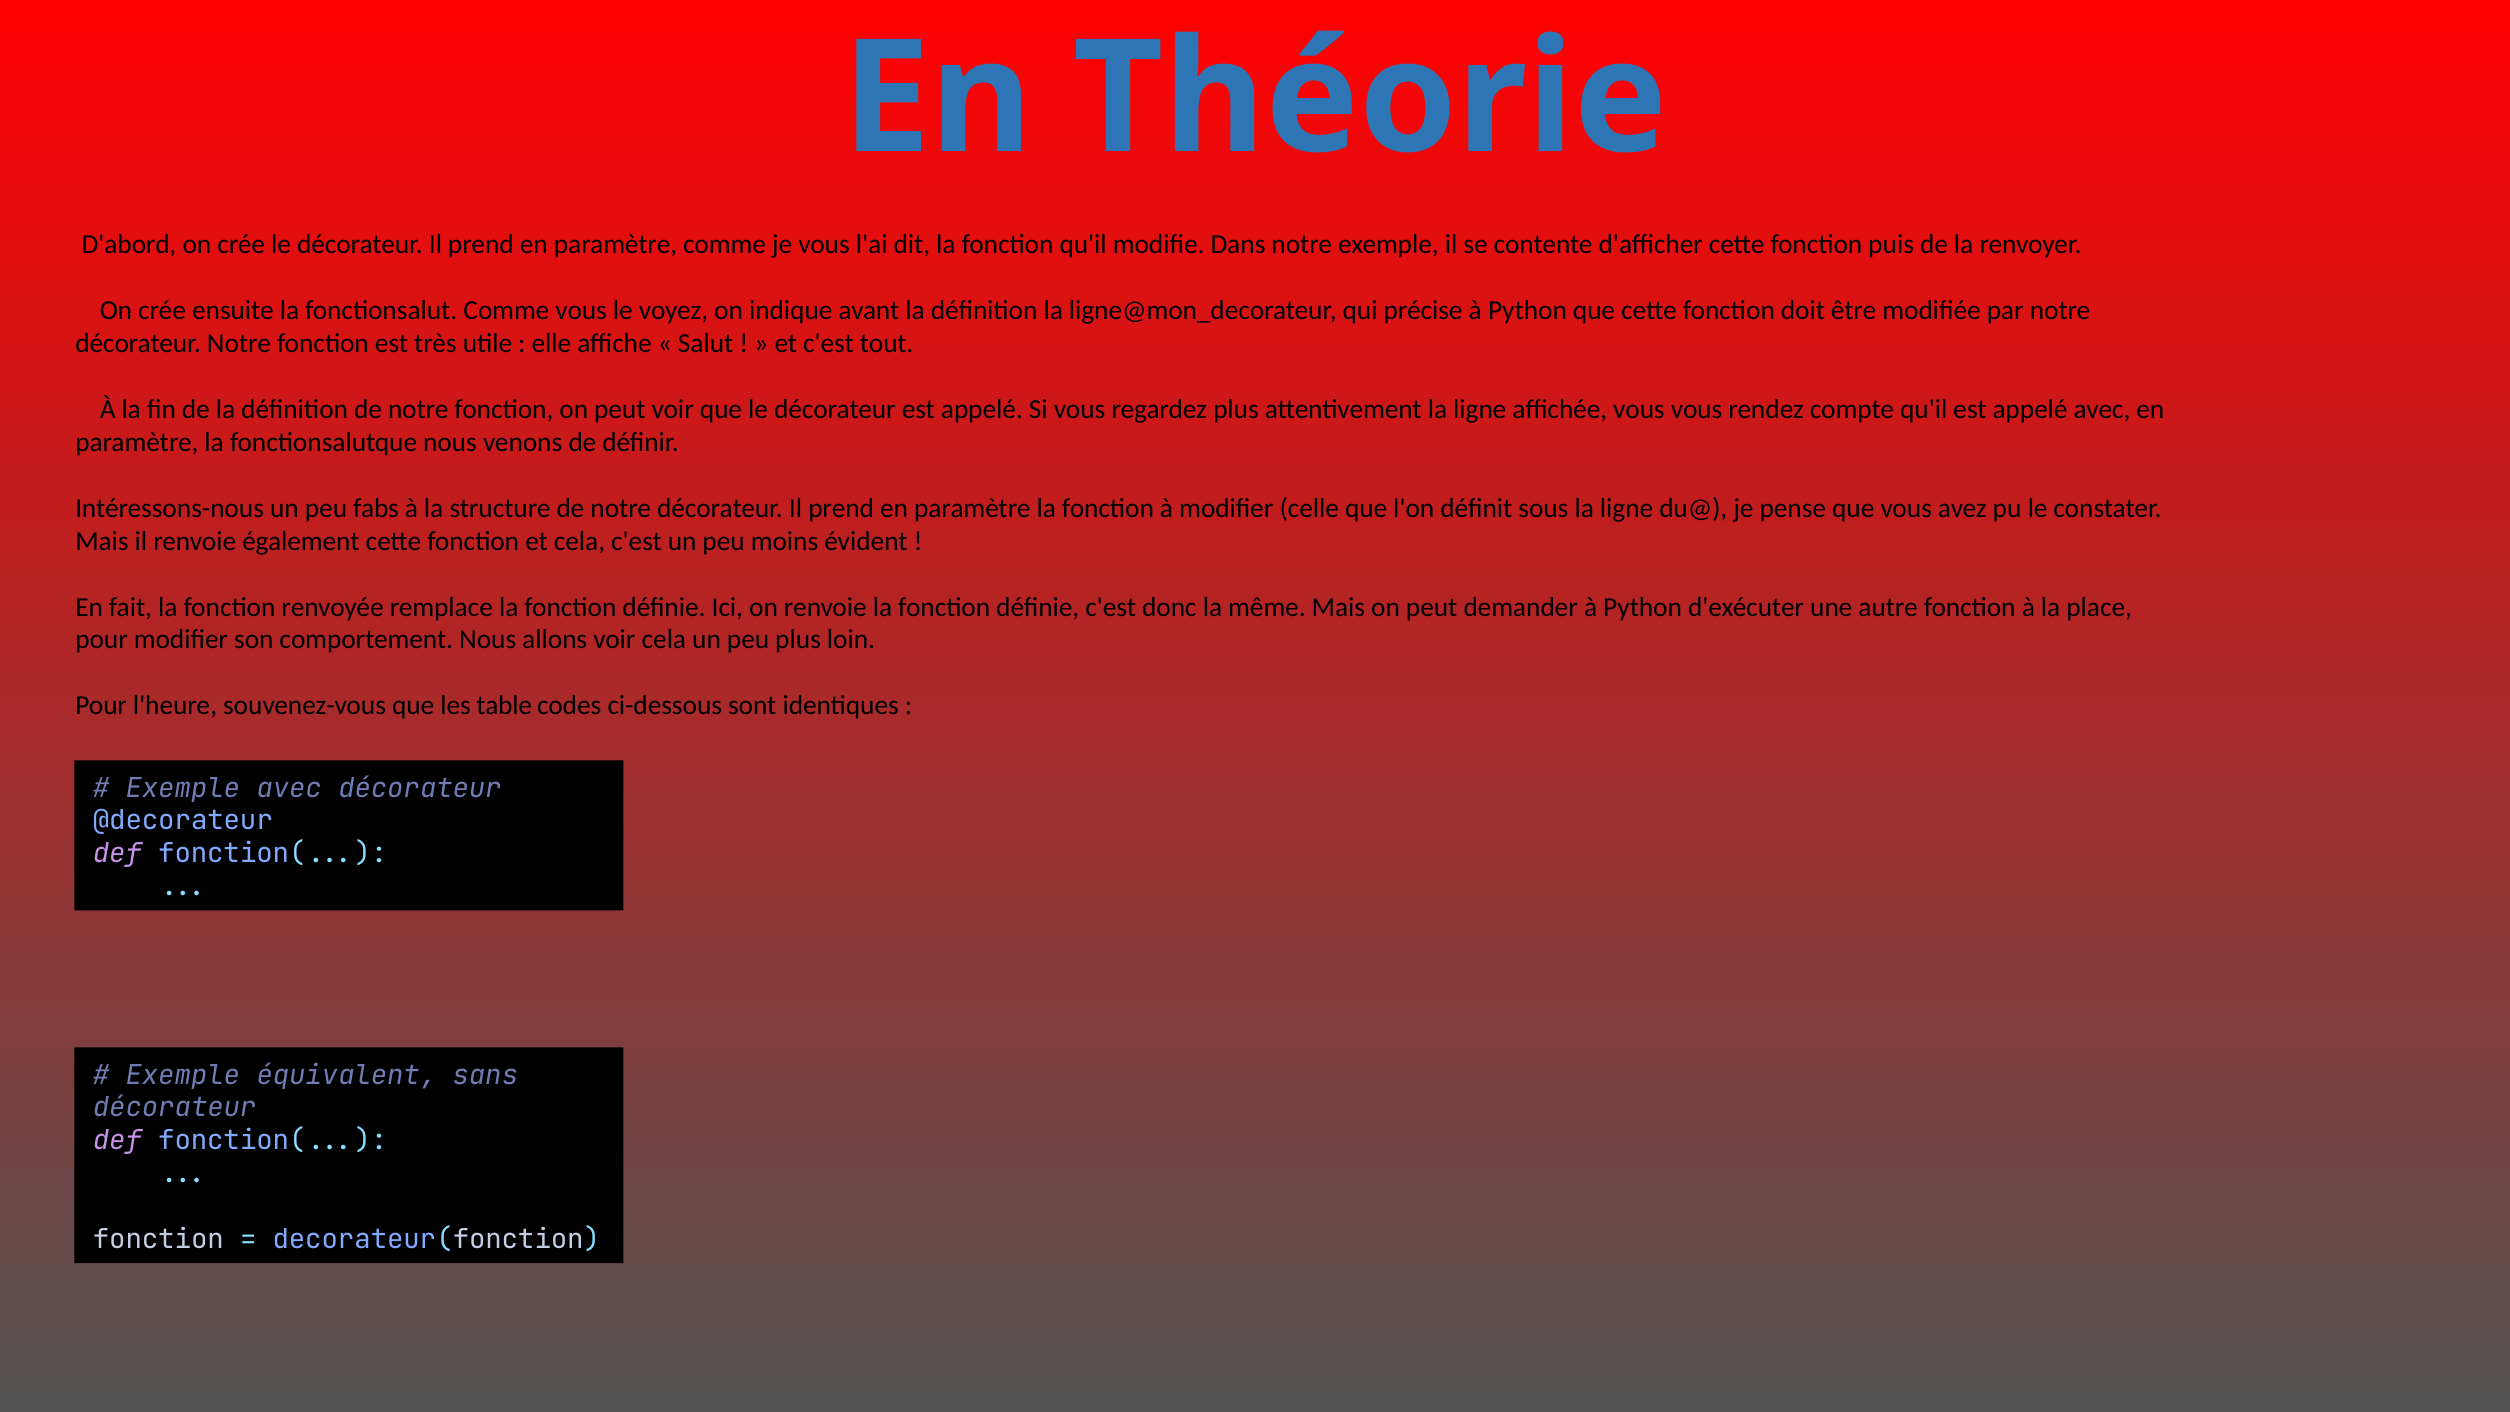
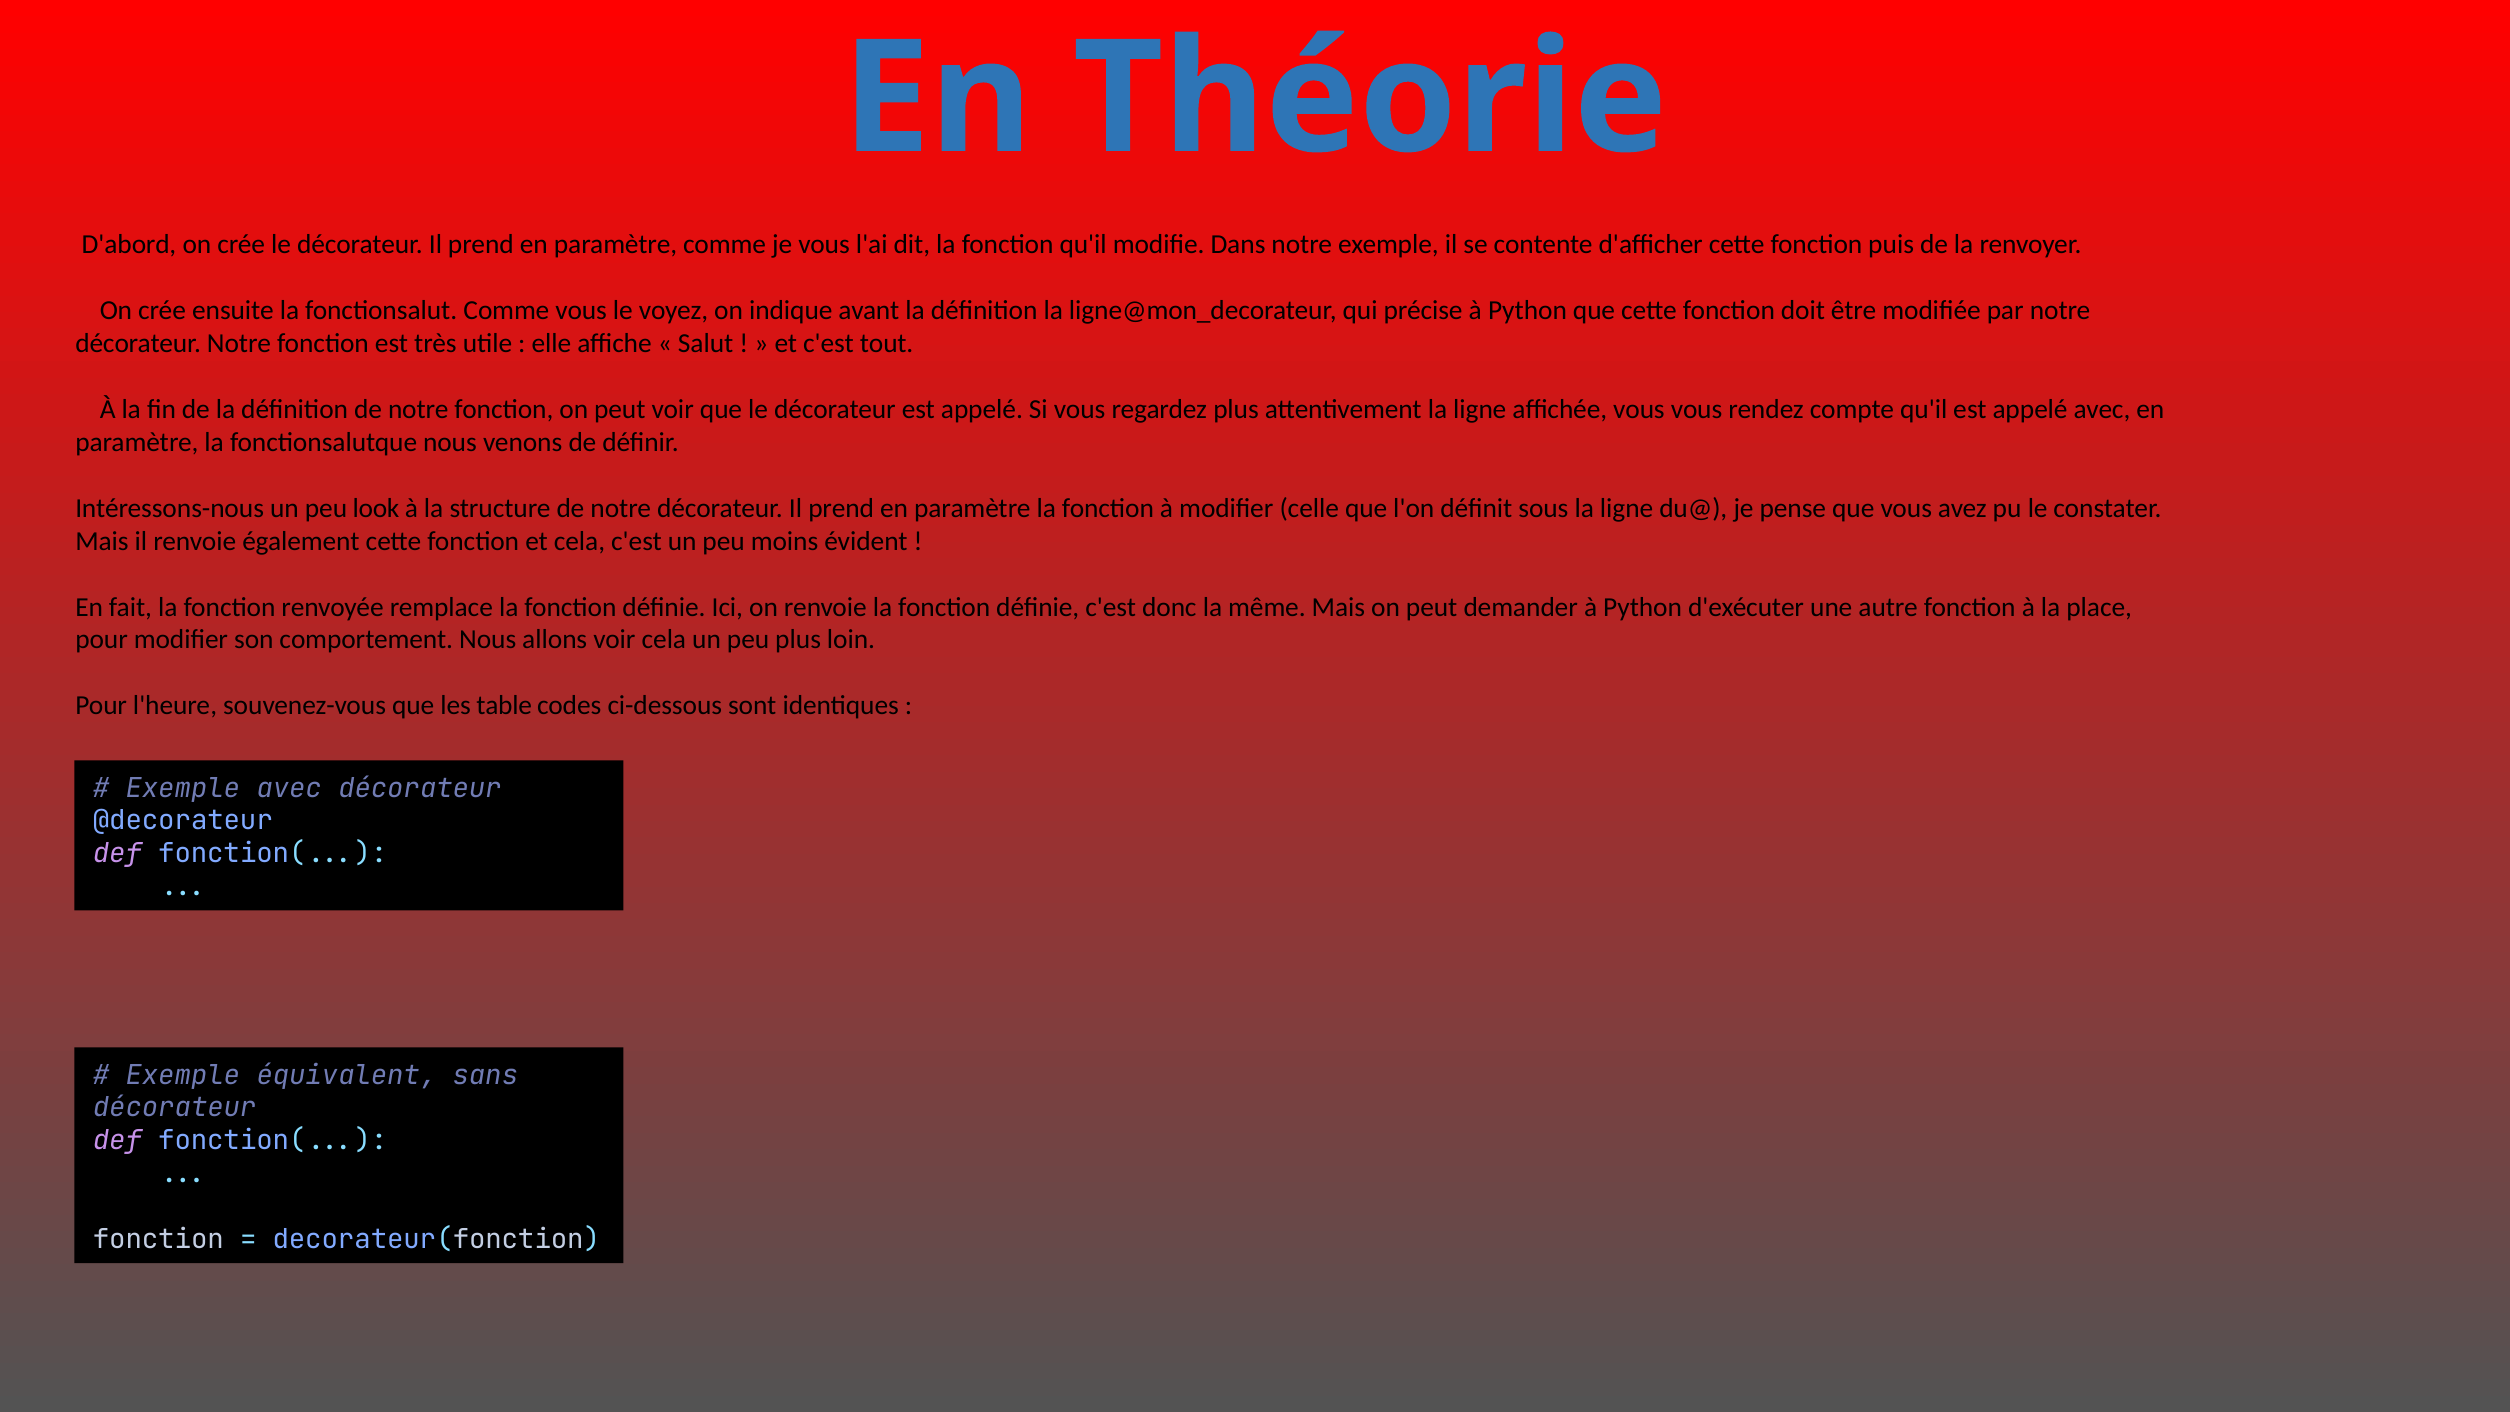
fabs: fabs -> look (376, 508)
